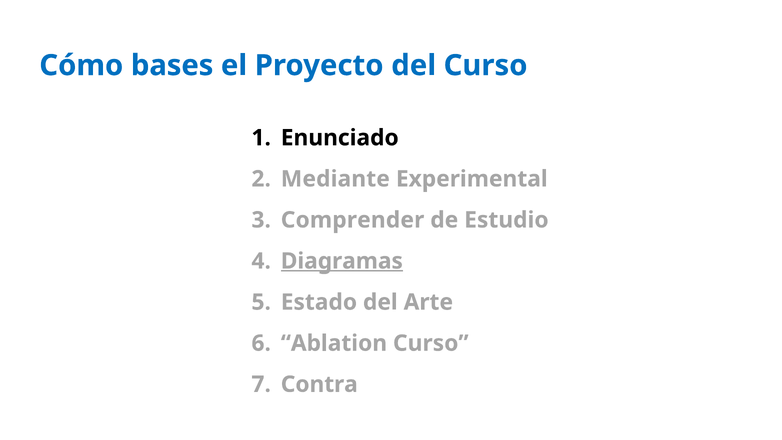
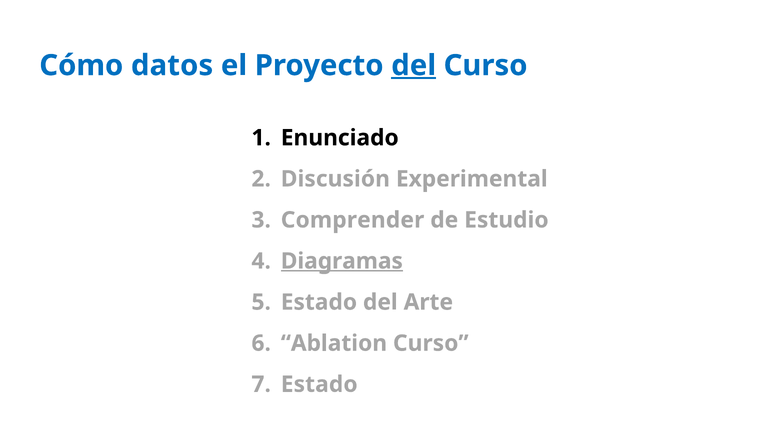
bases: bases -> datos (172, 65)
del underline: none -> present (414, 65)
Mediante: Mediante -> Discusión (335, 179)
Contra: Contra -> Estado (319, 384)
